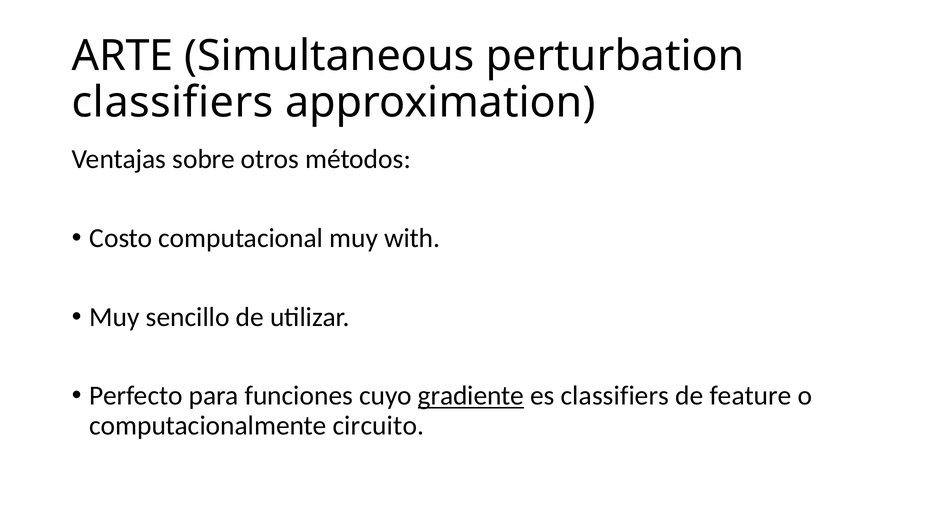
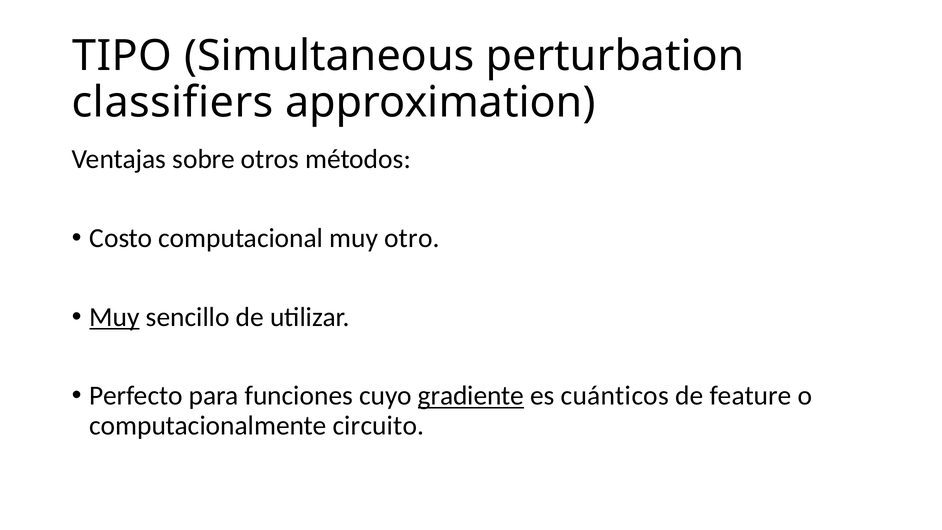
ARTE: ARTE -> TIPO (122, 56)
with: with -> otro (412, 238)
Muy underline: none -> present (115, 317)
es classifiers: classifiers -> cuánticos (615, 396)
